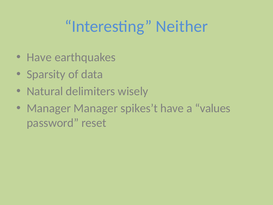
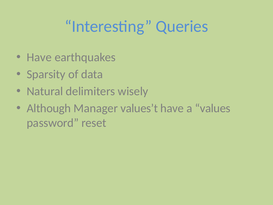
Neither: Neither -> Queries (182, 26)
Manager: Manager -> Although (49, 108)
spikes’t: spikes’t -> values’t (139, 108)
